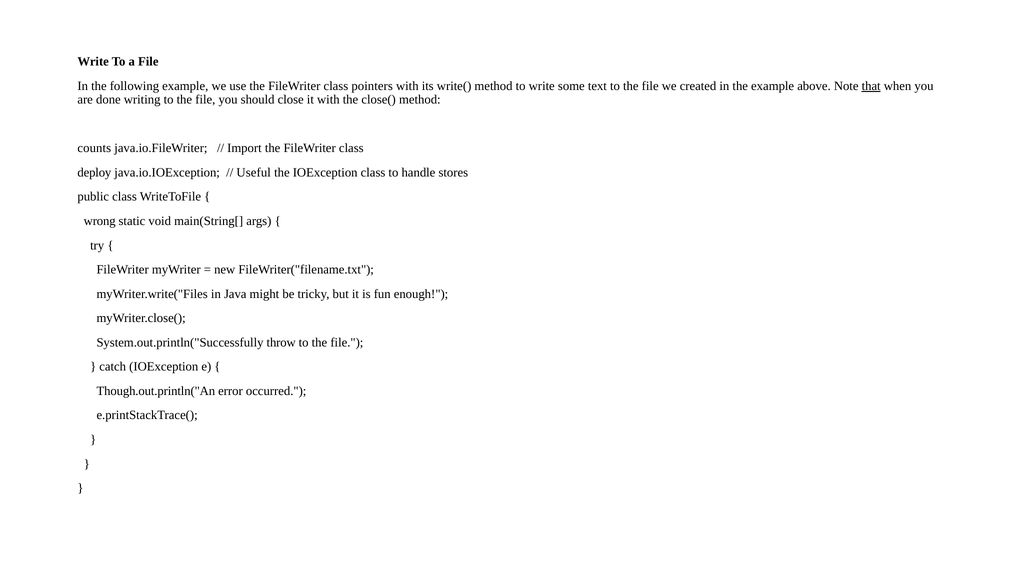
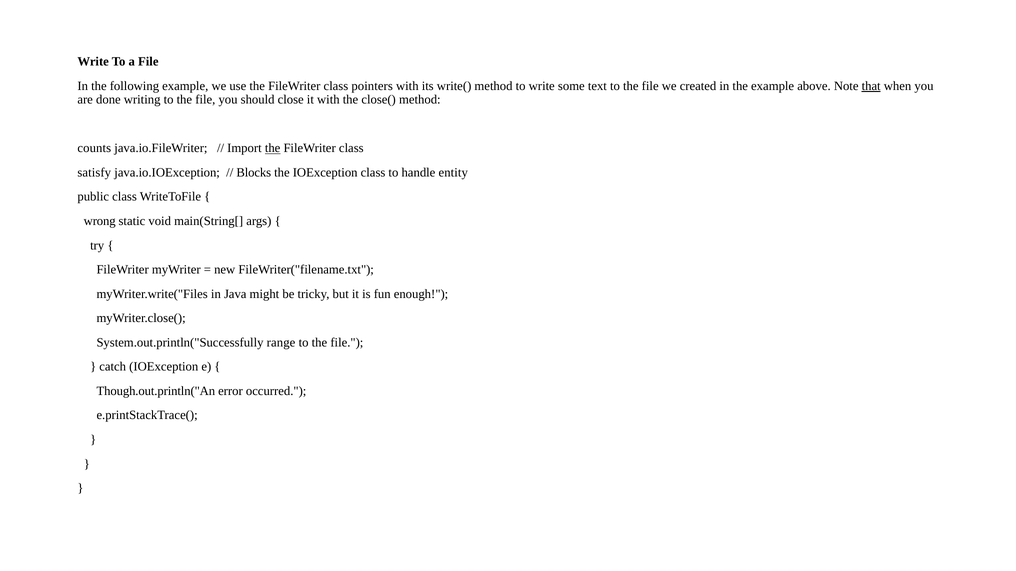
the underline: none -> present (273, 148)
deploy: deploy -> satisfy (94, 173)
Useful: Useful -> Blocks (254, 173)
stores: stores -> entity (453, 173)
throw: throw -> range (281, 343)
